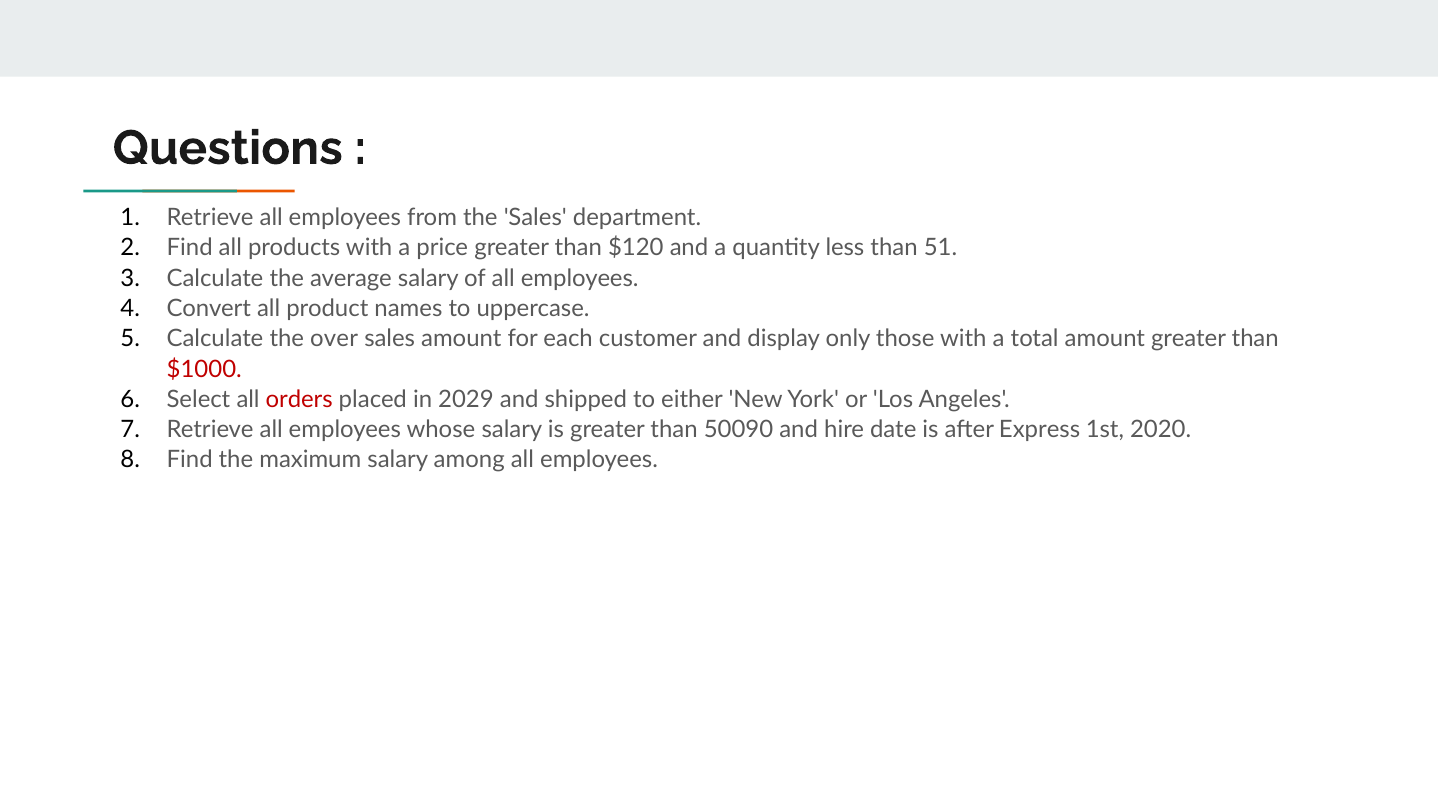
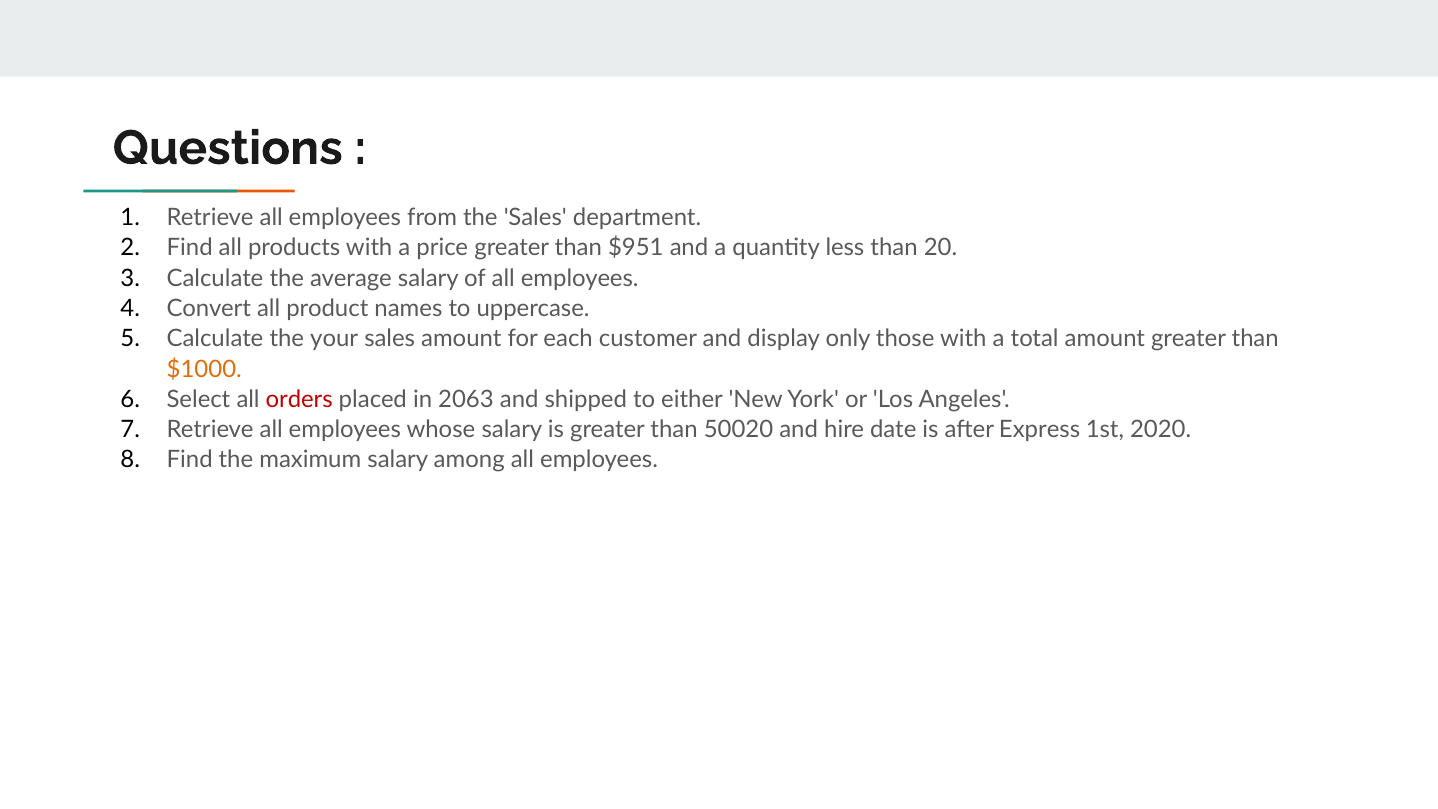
$120: $120 -> $951 (636, 248)
51: 51 -> 20 (941, 248)
over: over -> your (334, 339)
$1000 colour: red -> orange (204, 369)
2029: 2029 -> 2063 (466, 399)
50090: 50090 -> 50020 (739, 430)
